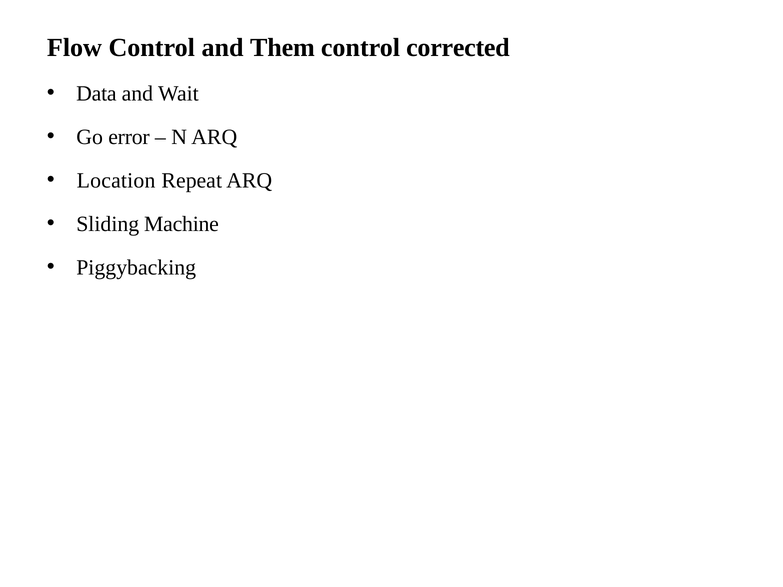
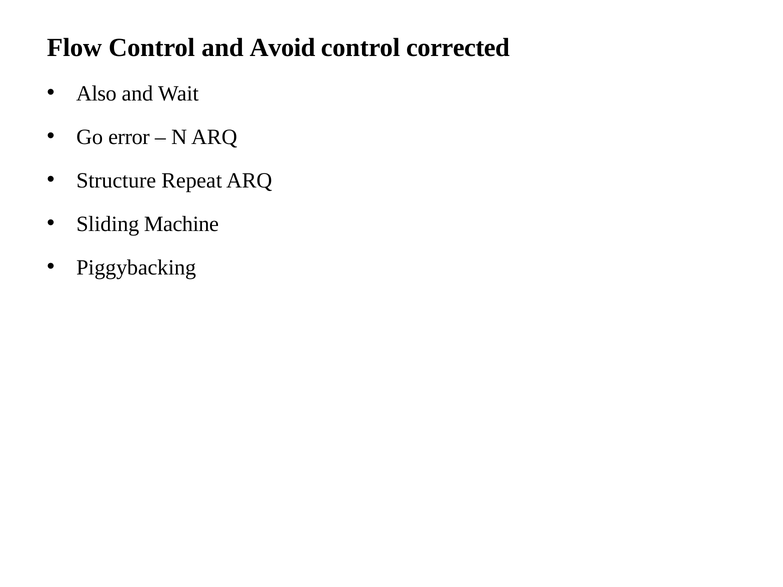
Them: Them -> Avoid (283, 48)
Data: Data -> Also (96, 93)
Location: Location -> Structure (116, 180)
